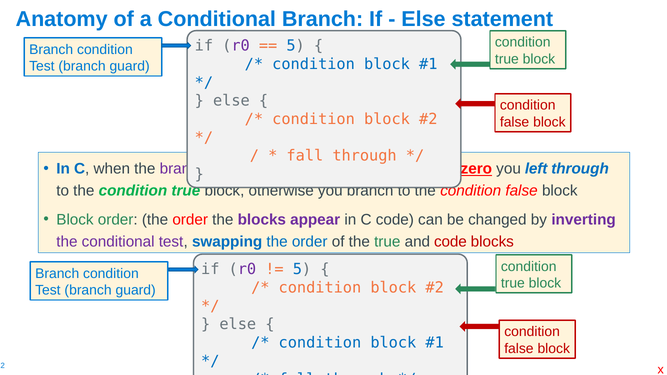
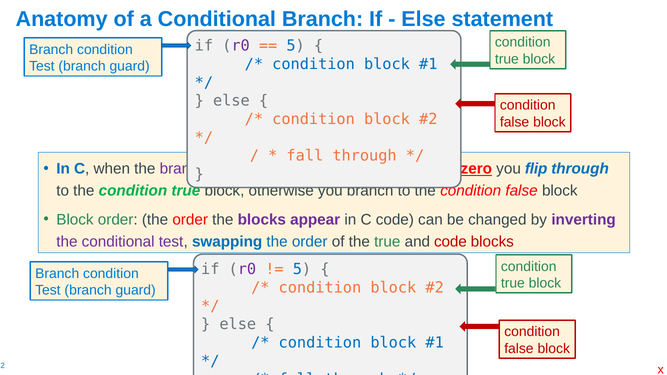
left: left -> flip (536, 169)
